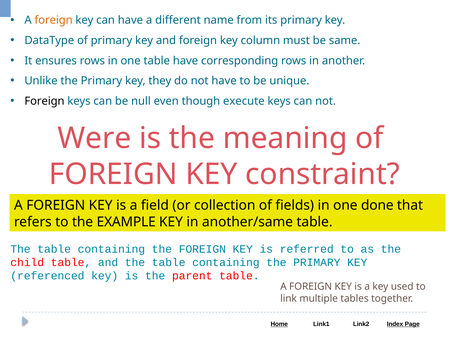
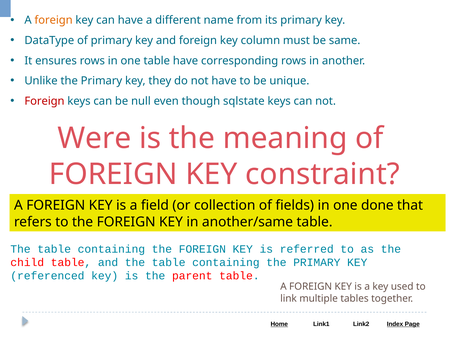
Foreign colour: black -> red (44, 101)
execute: execute -> sqlstate (244, 101)
to the EXAMPLE: EXAMPLE -> FOREIGN (126, 222)
